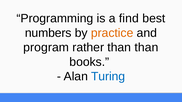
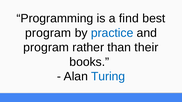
numbers: numbers -> program (48, 33)
practice colour: orange -> blue (112, 33)
than than: than -> their (146, 48)
